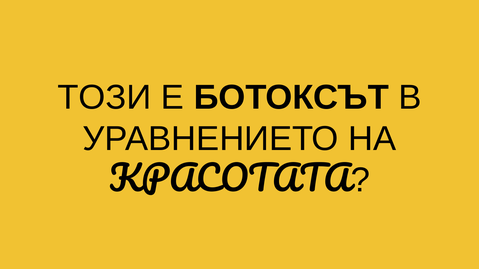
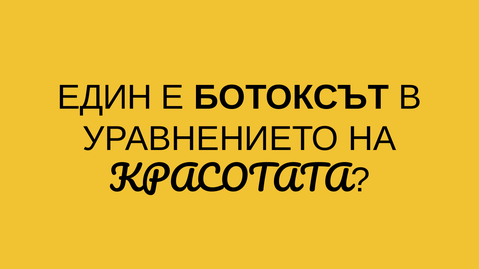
ТОЗИ: ТОЗИ -> ЕДИН (105, 98)
